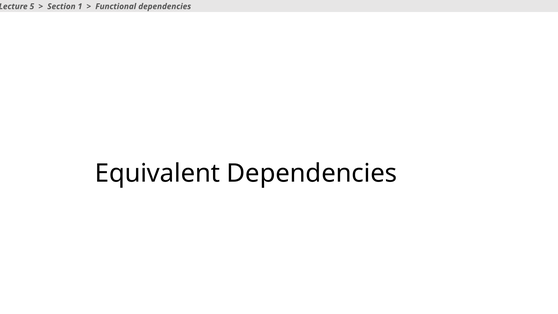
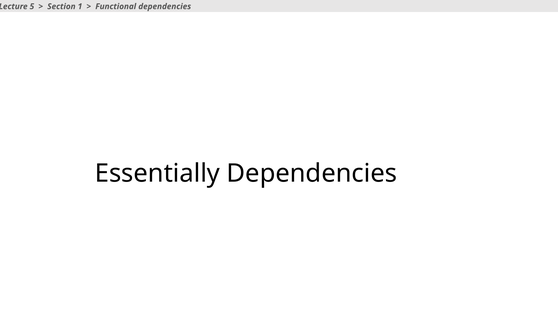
Equivalent: Equivalent -> Essentially (157, 173)
